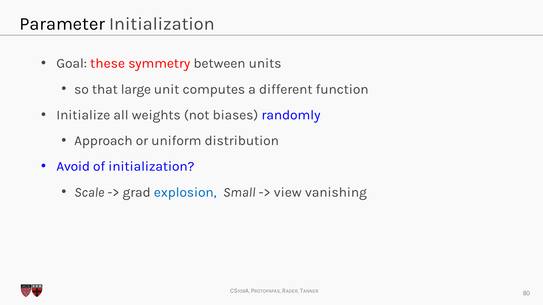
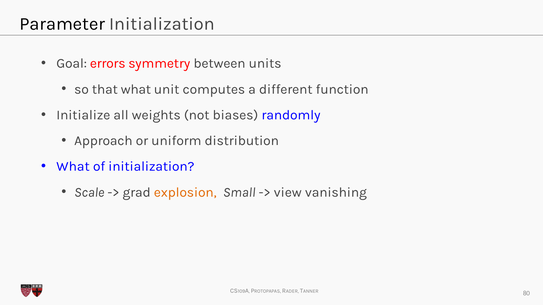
these: these -> errors (108, 64)
that large: large -> what (136, 89)
Avoid: Avoid -> What (73, 167)
explosion colour: blue -> orange (185, 192)
